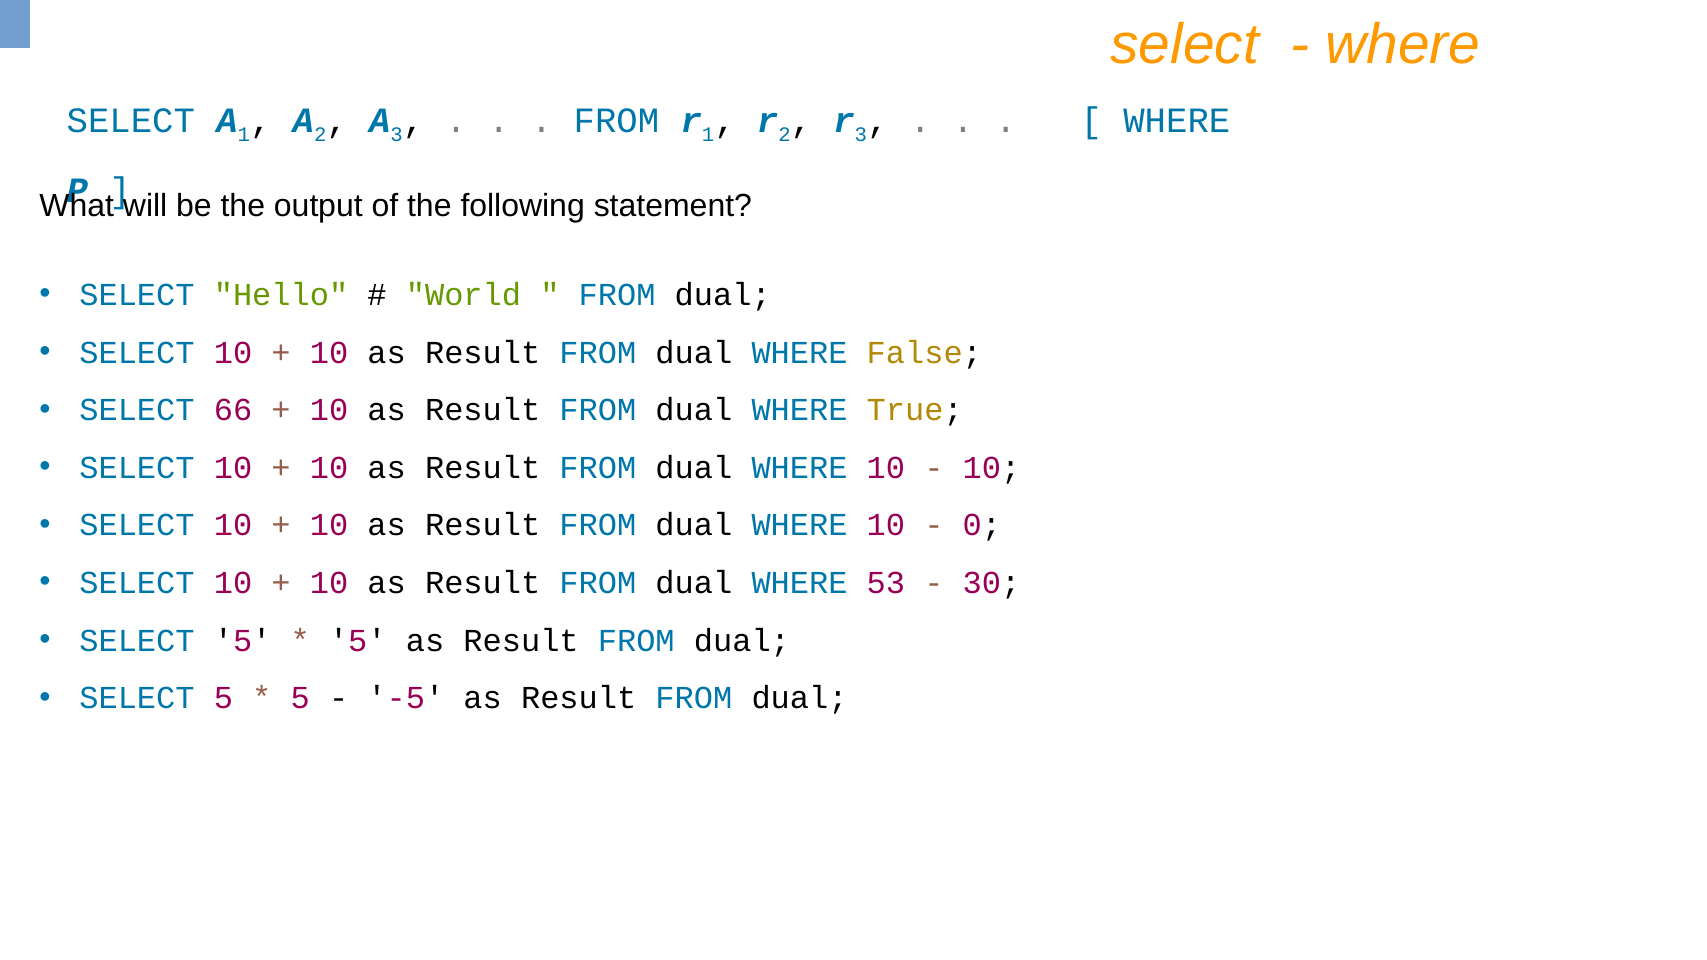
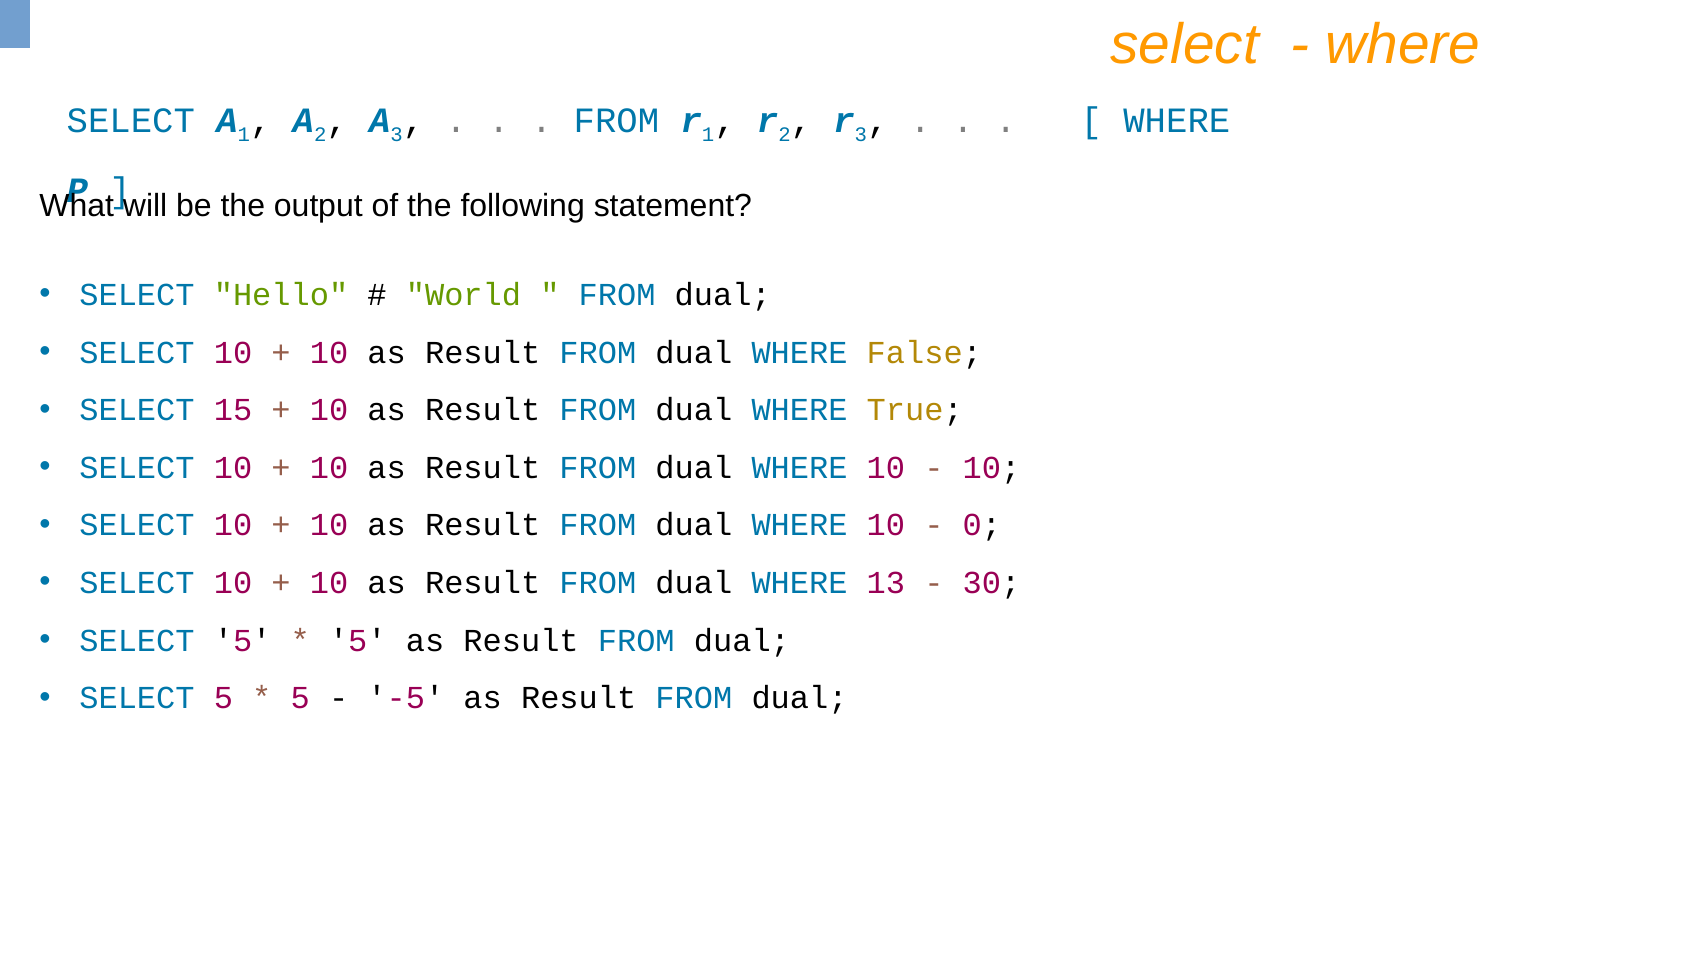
66: 66 -> 15 (233, 410)
53: 53 -> 13 (886, 583)
